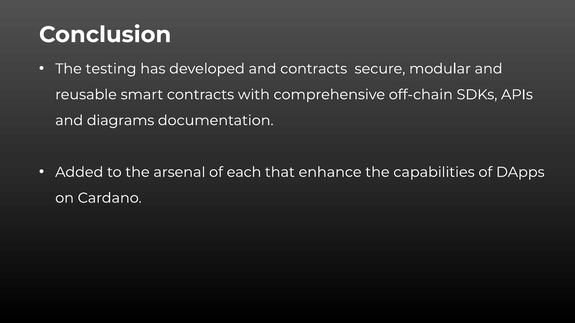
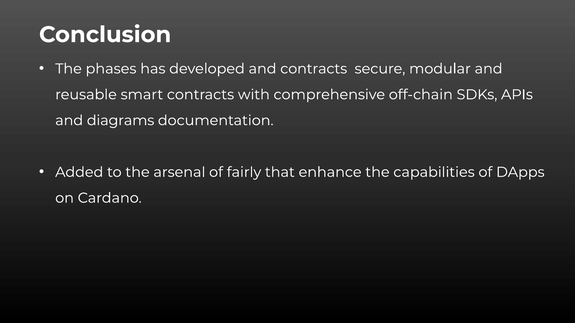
testing: testing -> phases (111, 69)
each: each -> fairly (244, 172)
